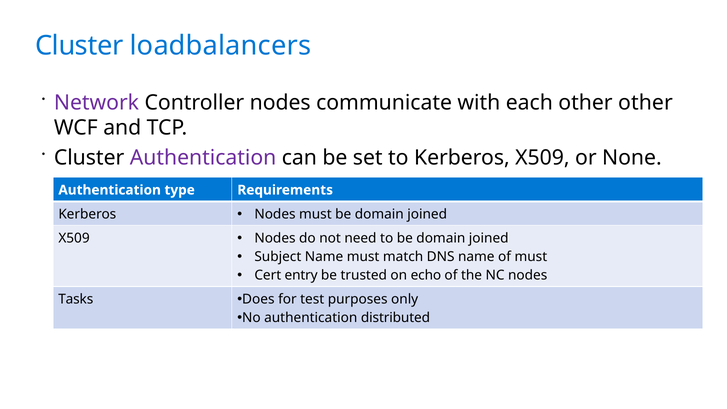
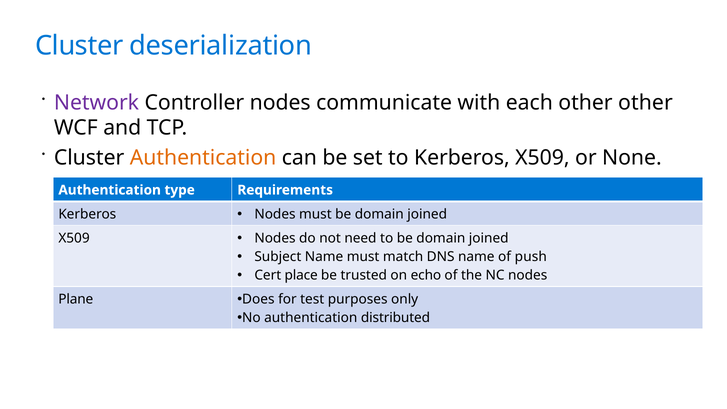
loadbalancers: loadbalancers -> deserialization (221, 46)
Authentication colour: purple -> orange (203, 158)
of must: must -> push (531, 257)
entry: entry -> place (301, 275)
Tasks: Tasks -> Plane (76, 299)
